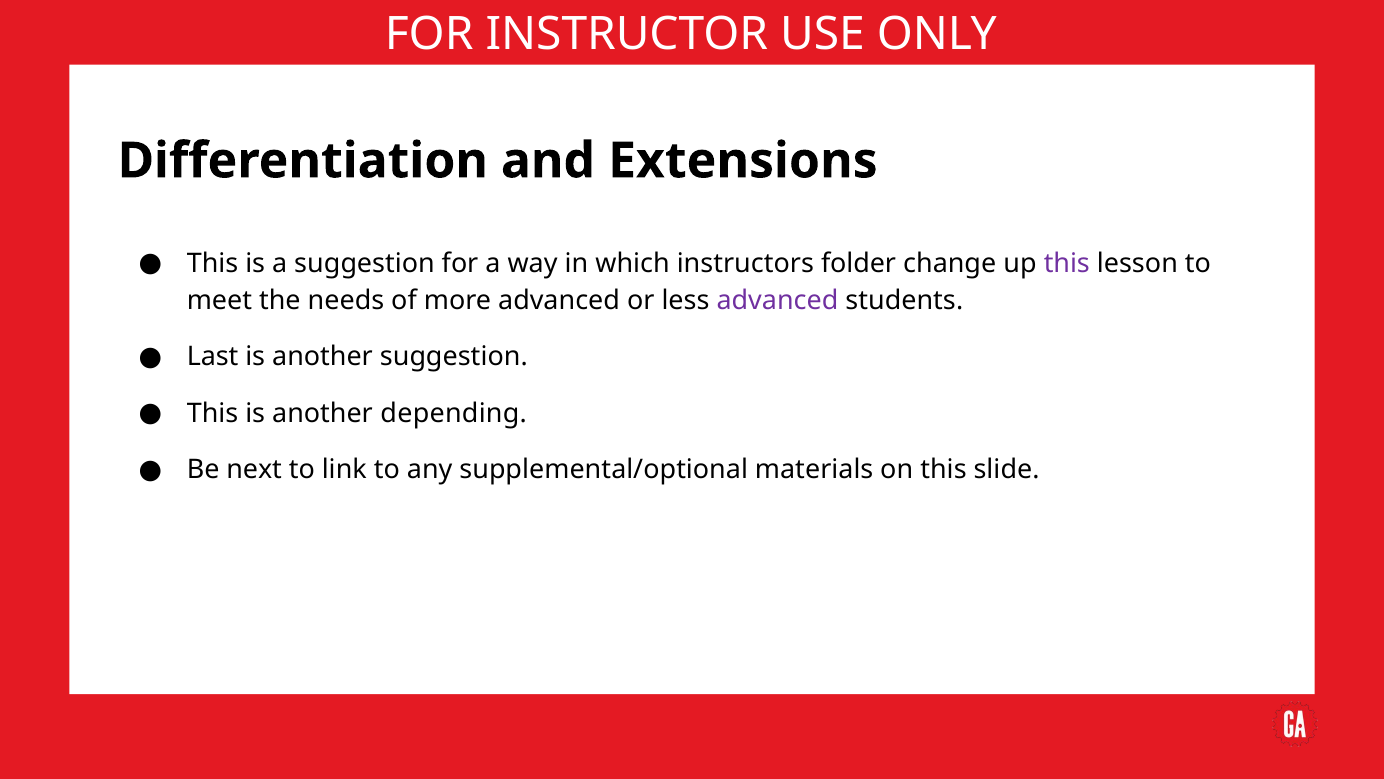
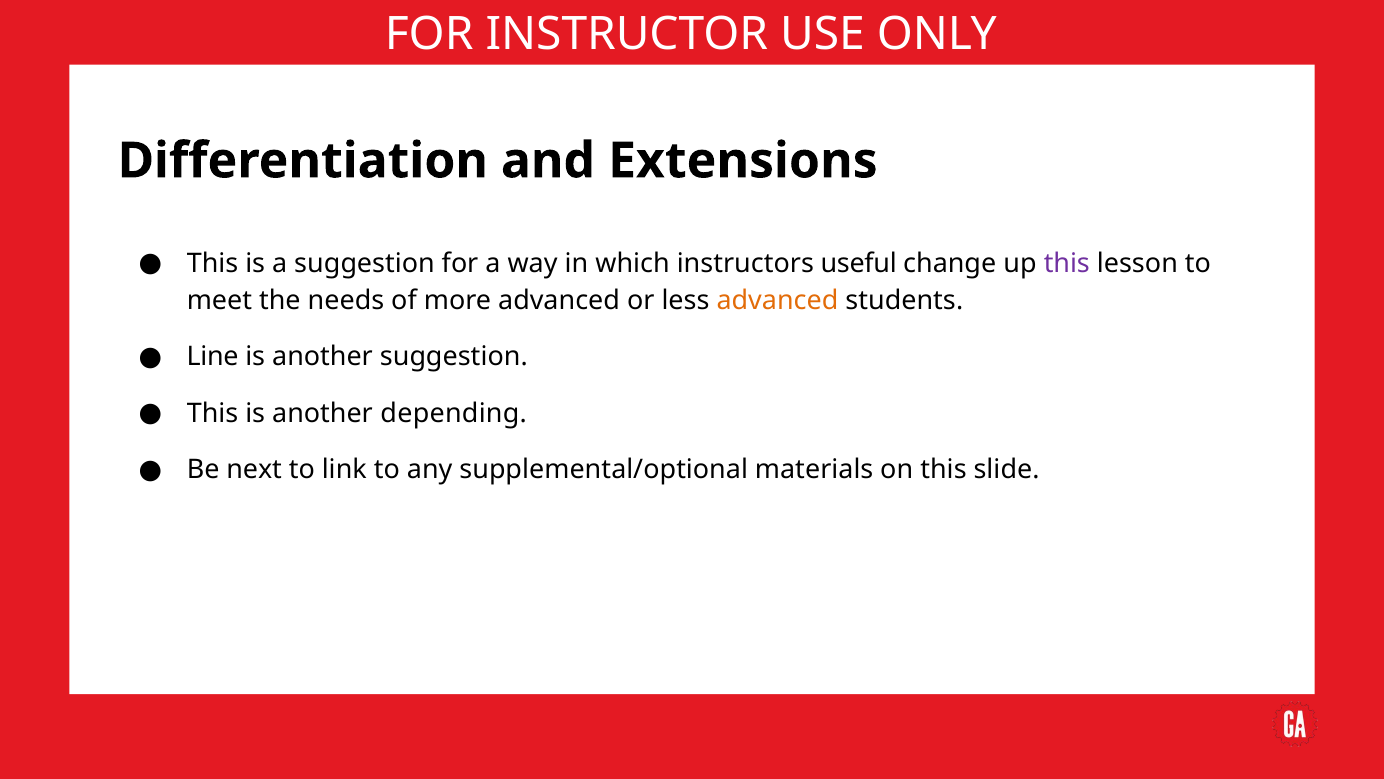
folder: folder -> useful (859, 263)
advanced colour: purple -> orange (777, 300)
Last: Last -> Line (213, 357)
